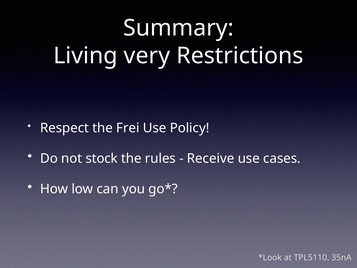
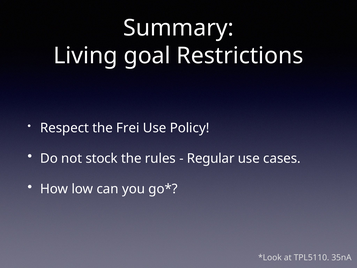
very: very -> goal (147, 56)
Receive: Receive -> Regular (211, 158)
